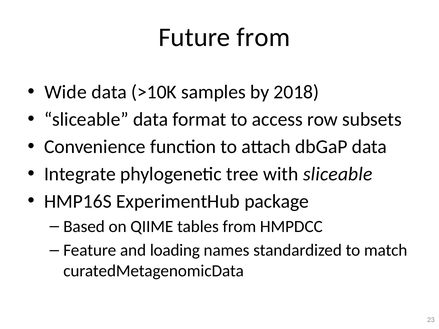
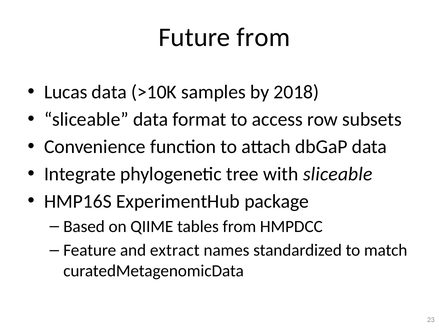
Wide: Wide -> Lucas (66, 92)
loading: loading -> extract (175, 251)
